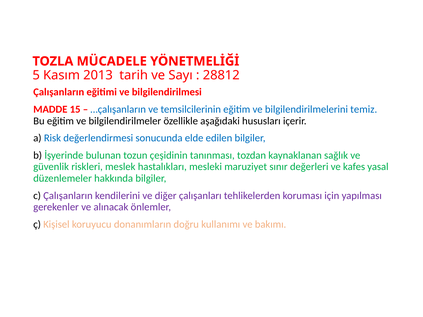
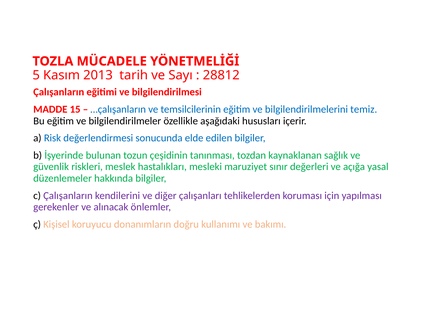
kafes: kafes -> açığa (354, 167)
